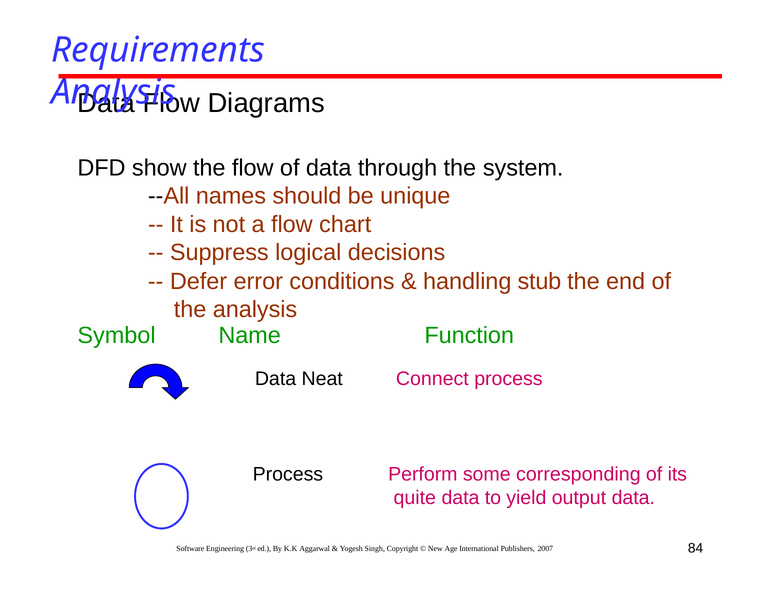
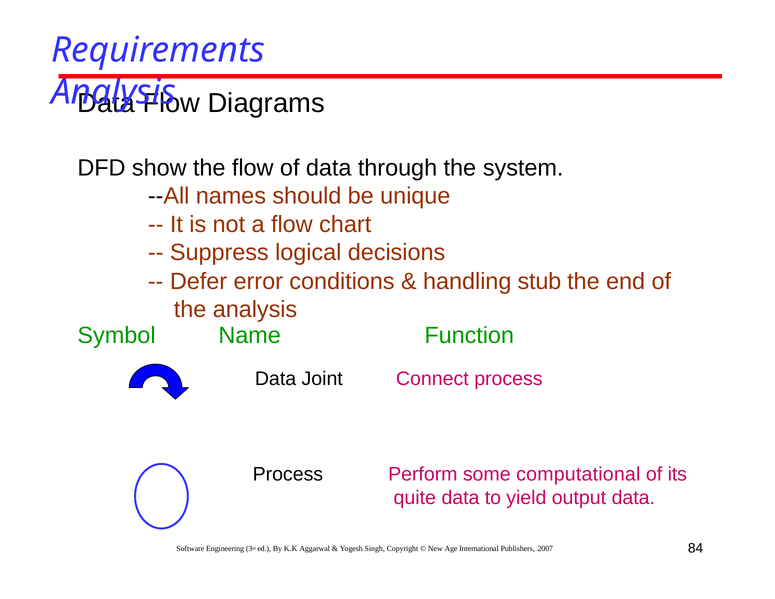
Neat: Neat -> Joint (322, 379)
corresponding: corresponding -> computational (578, 474)
